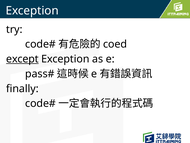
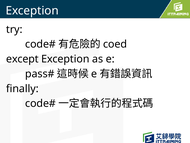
except underline: present -> none (22, 59)
